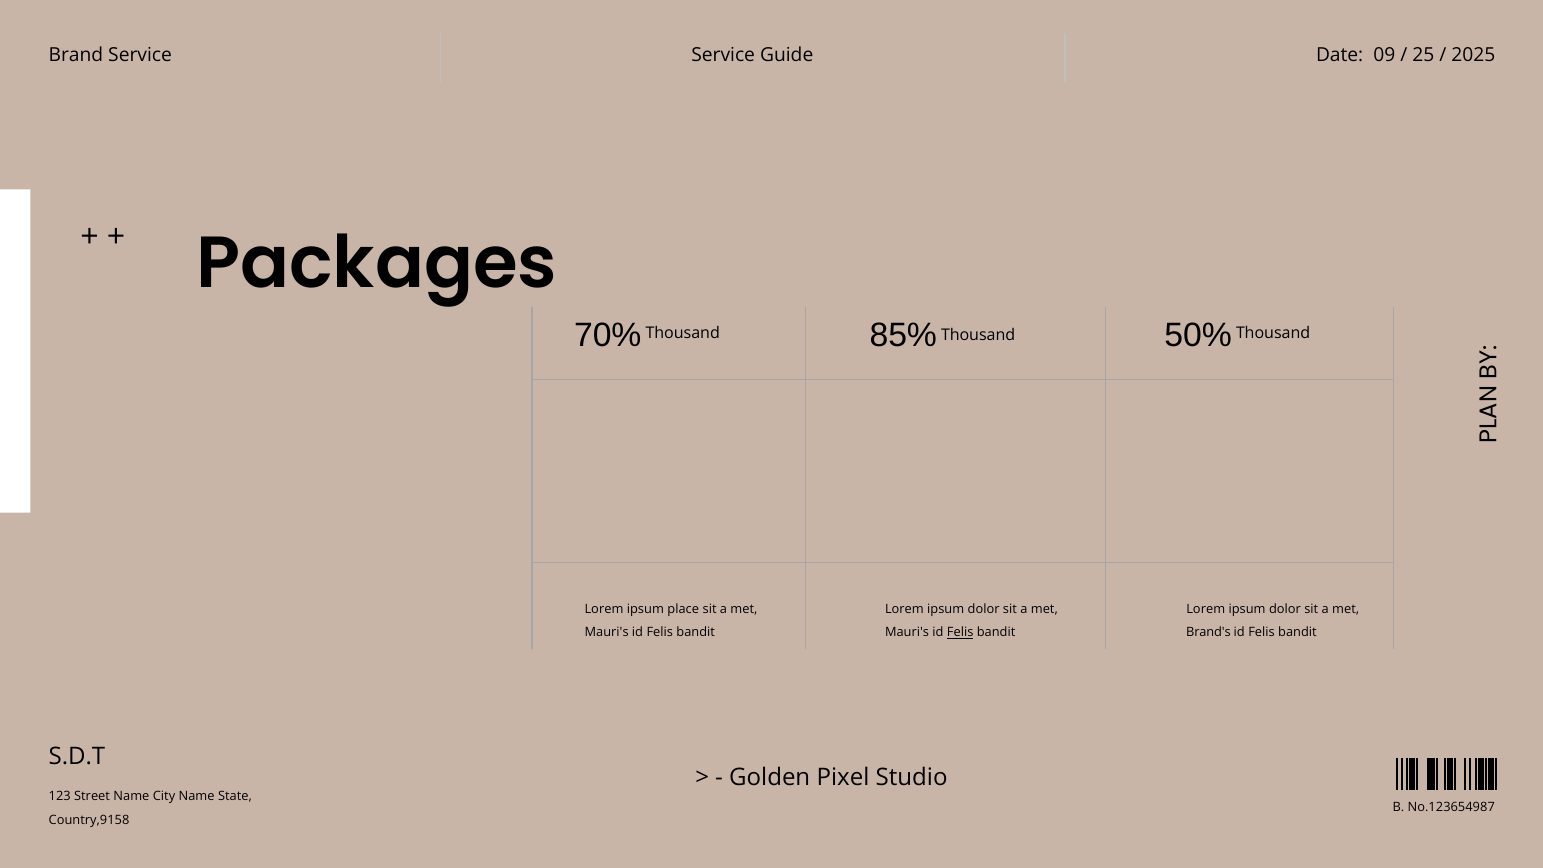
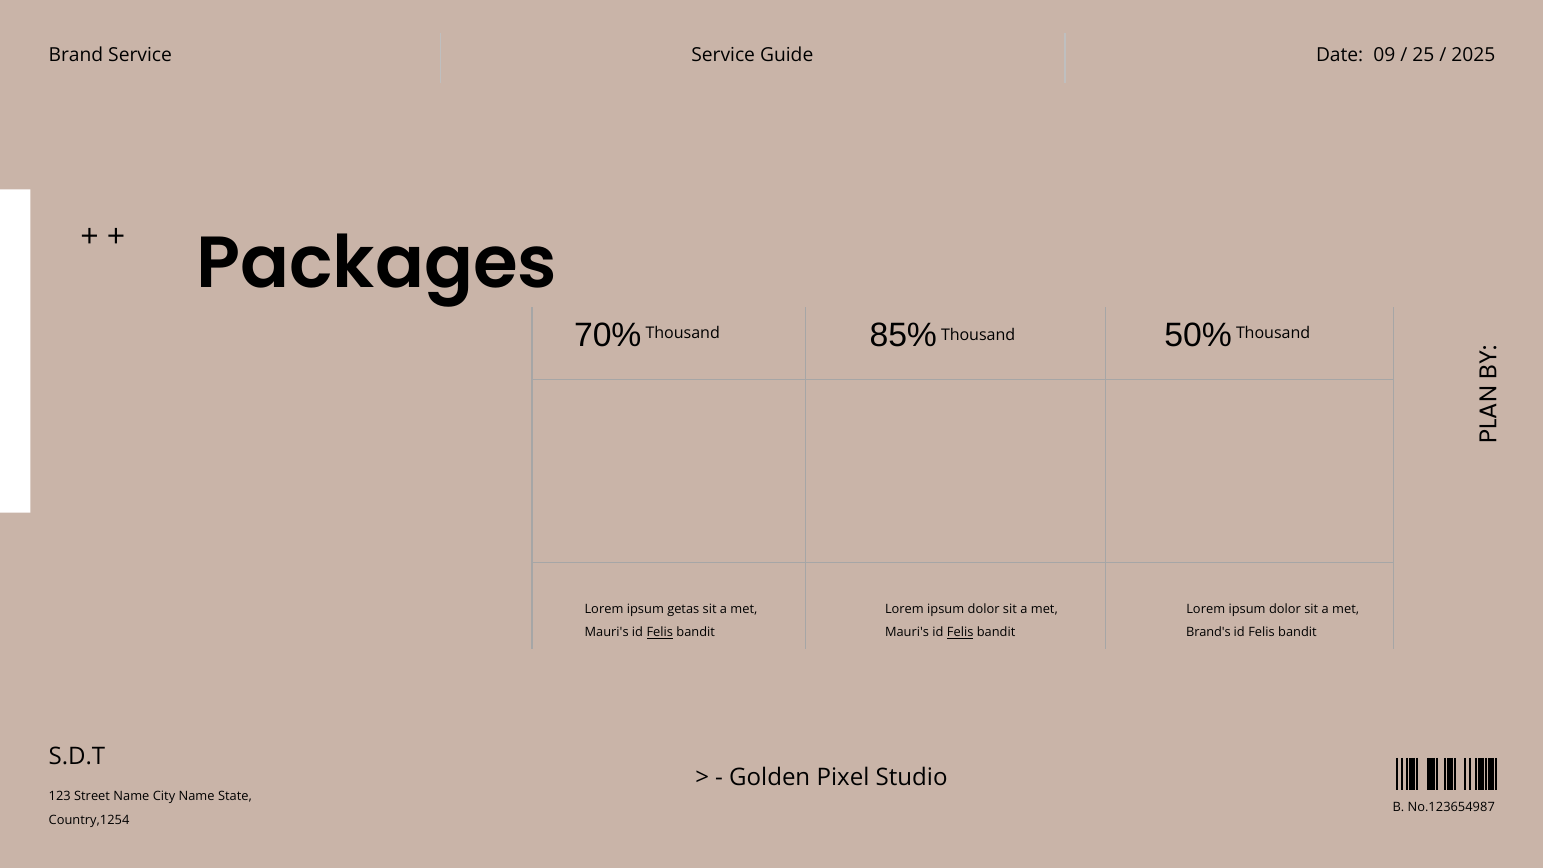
place: place -> getas (683, 609)
Felis underline: none -> present (660, 632)
Country,9158: Country,9158 -> Country,1254 (89, 820)
